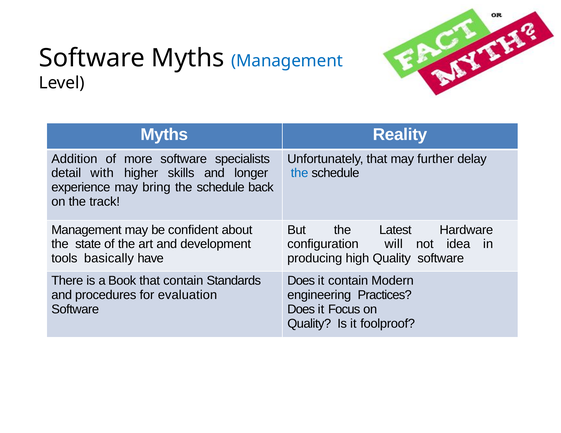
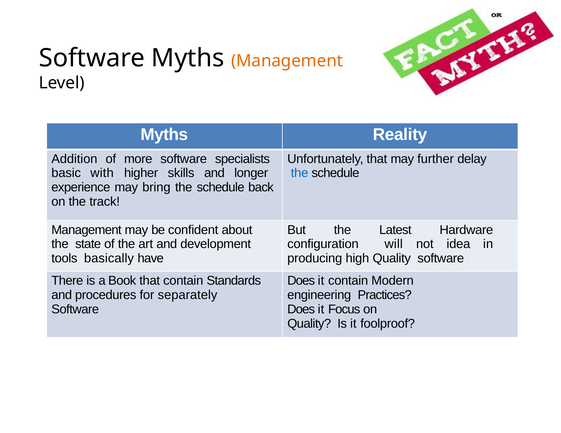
Management colour: blue -> orange (287, 61)
detail: detail -> basic (66, 173)
evaluation: evaluation -> separately (188, 295)
